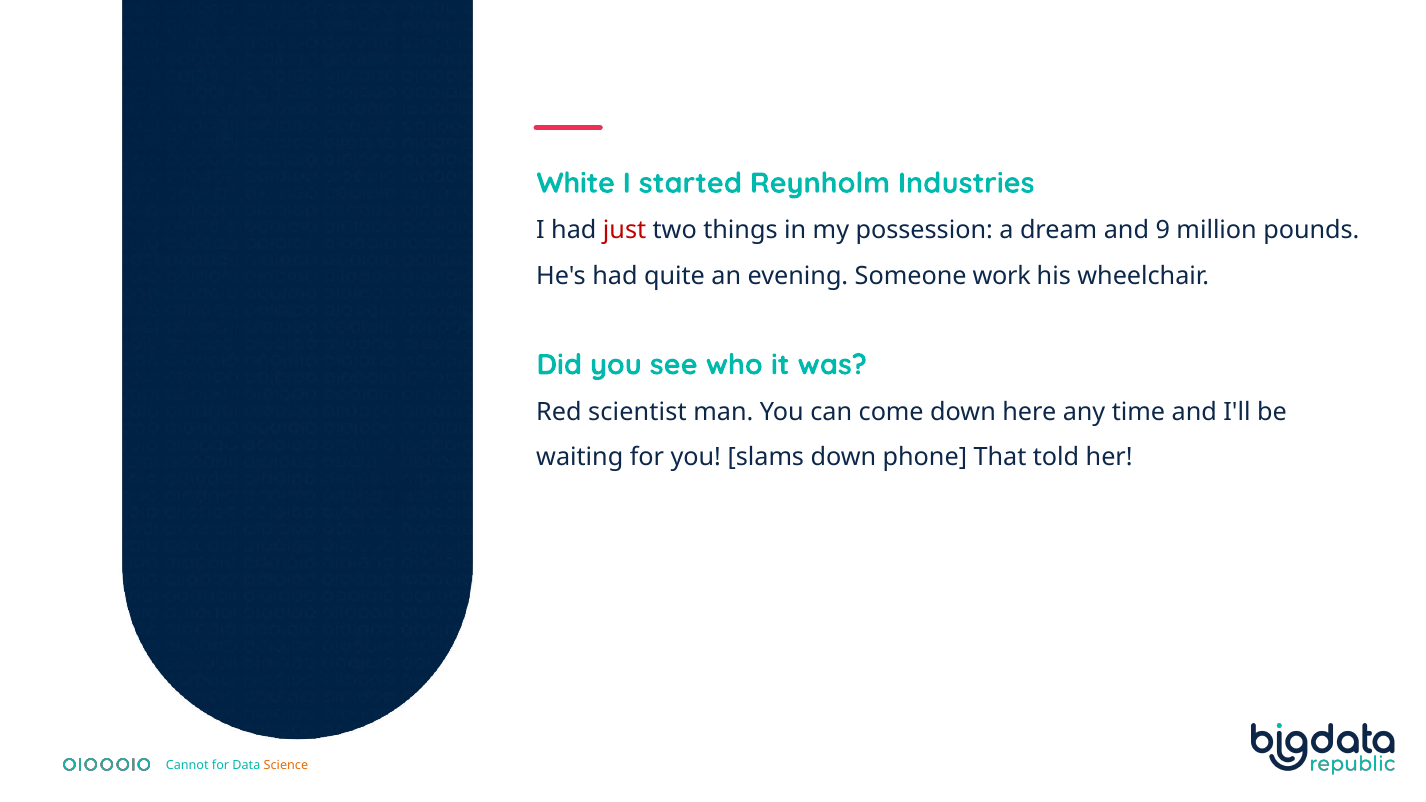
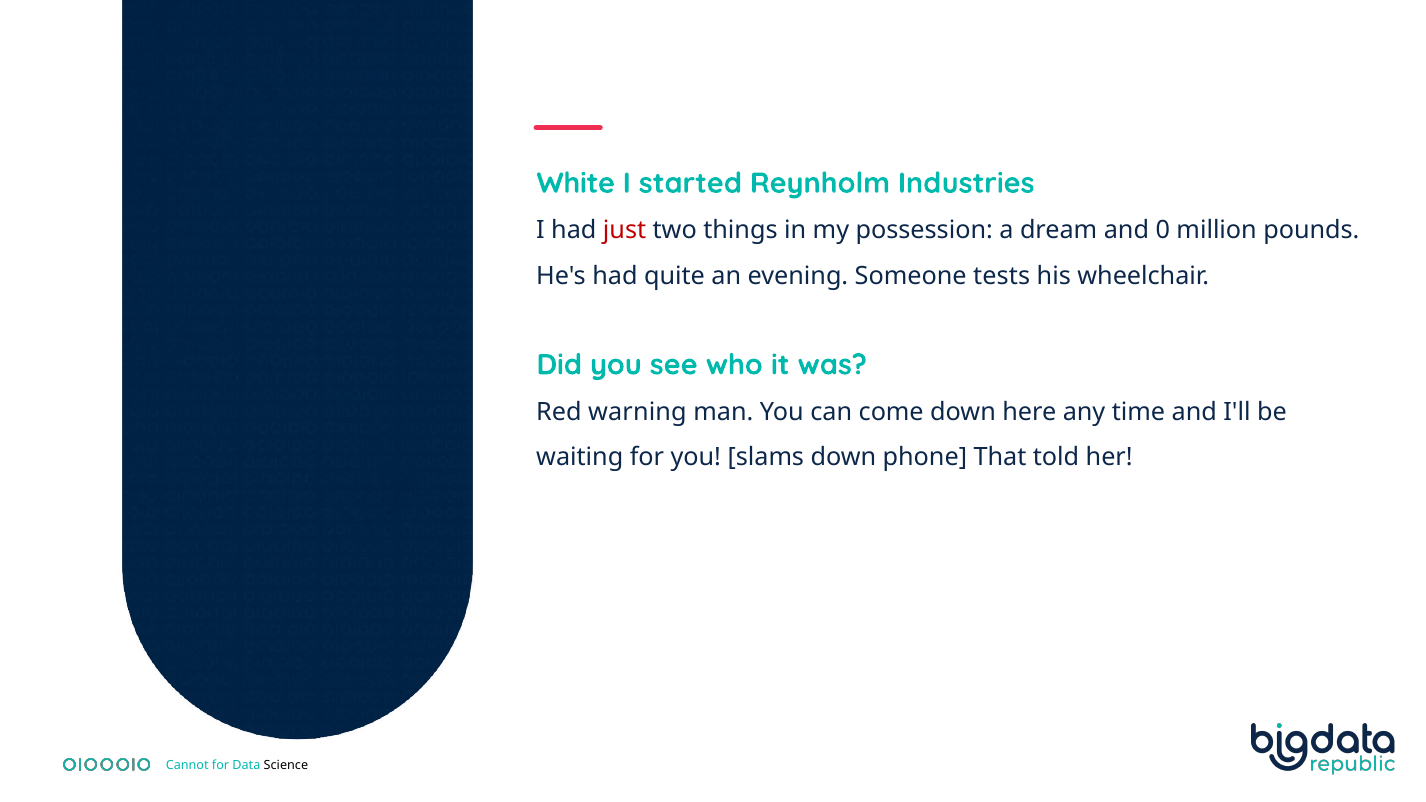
9: 9 -> 0 (1163, 231)
work: work -> tests (1002, 276)
scientist: scientist -> warning (637, 412)
Science colour: orange -> black (286, 766)
